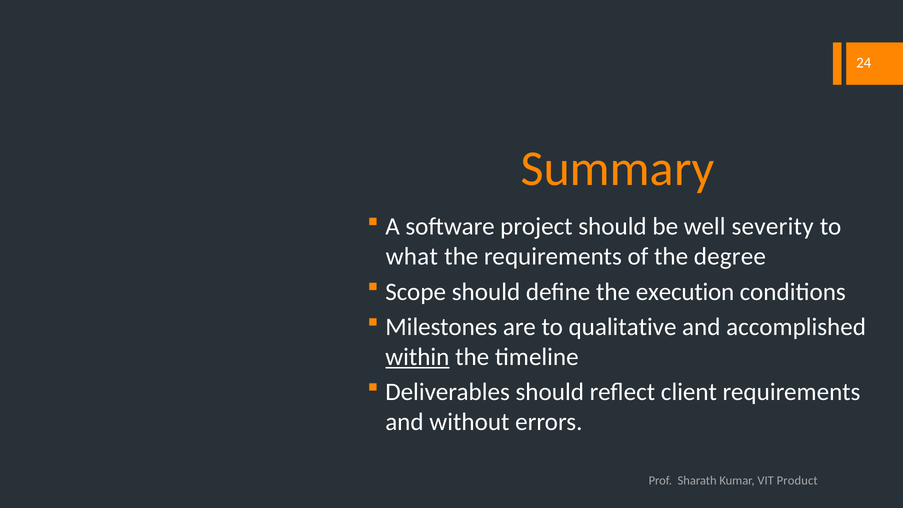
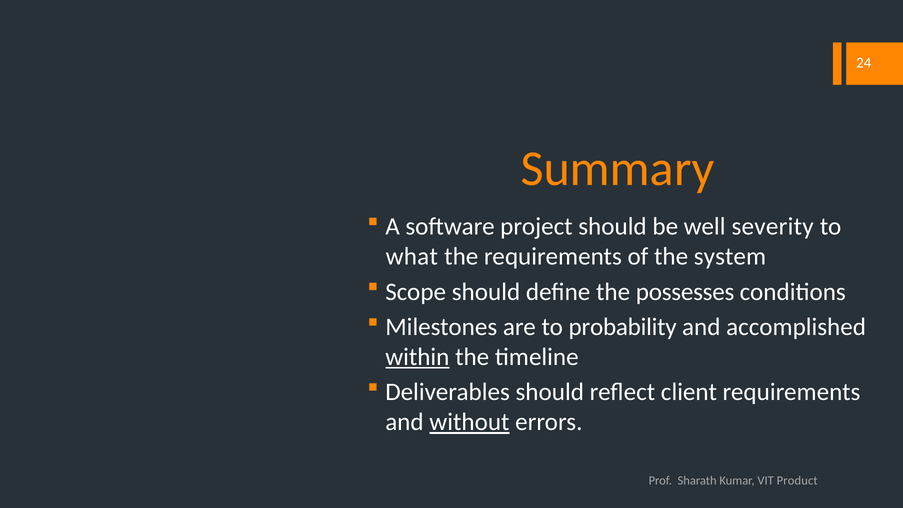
degree: degree -> system (730, 257)
execution: execution -> possesses (685, 292)
qualitative: qualitative -> probability (623, 327)
without underline: none -> present (469, 422)
